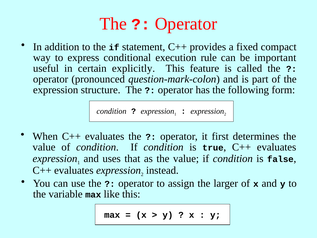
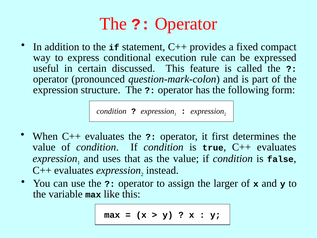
important: important -> expressed (275, 58)
explicitly: explicitly -> discussed (134, 68)
